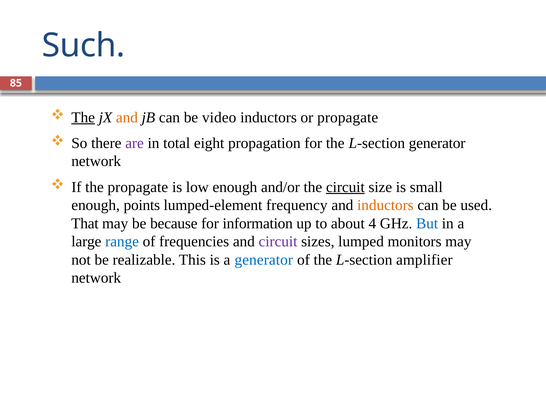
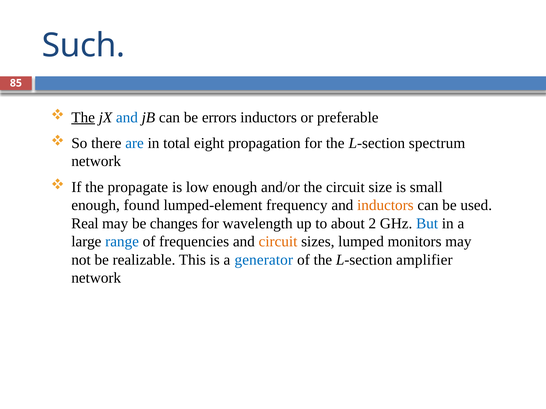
and colour: orange -> blue (127, 117)
video: video -> errors (219, 117)
or propagate: propagate -> preferable (348, 117)
are colour: purple -> blue (135, 143)
L-section generator: generator -> spectrum (437, 143)
circuit underline: present -> none (345, 187)
points: points -> found (142, 206)
That: That -> Real (85, 224)
because: because -> changes (174, 224)
information: information -> wavelength (258, 224)
4: 4 -> 2 (372, 224)
circuit colour: purple -> orange (278, 242)
